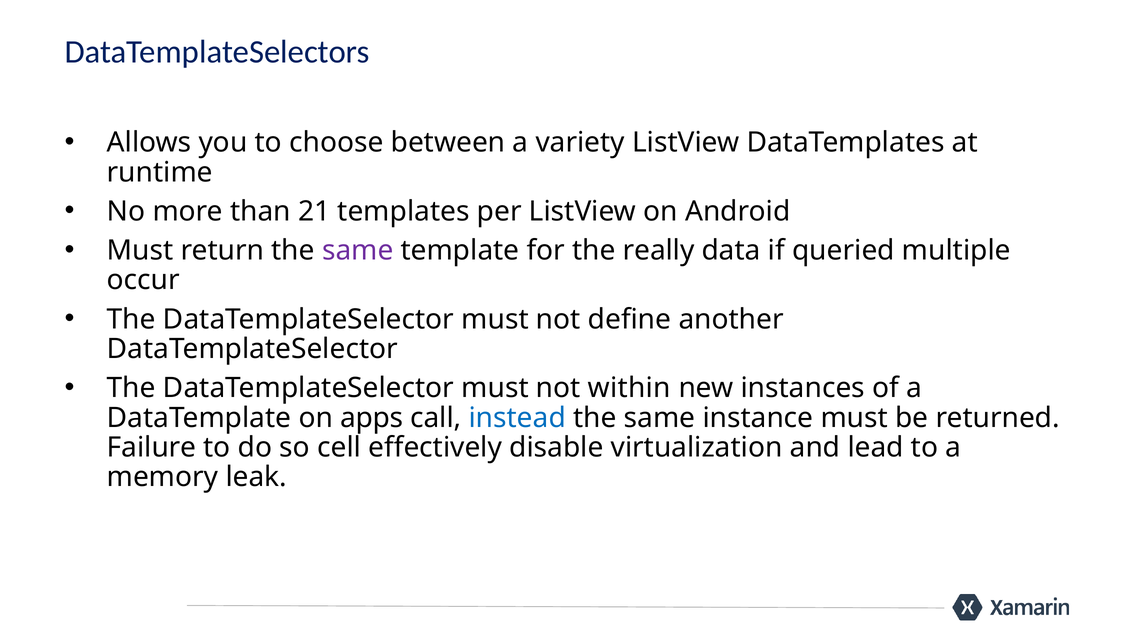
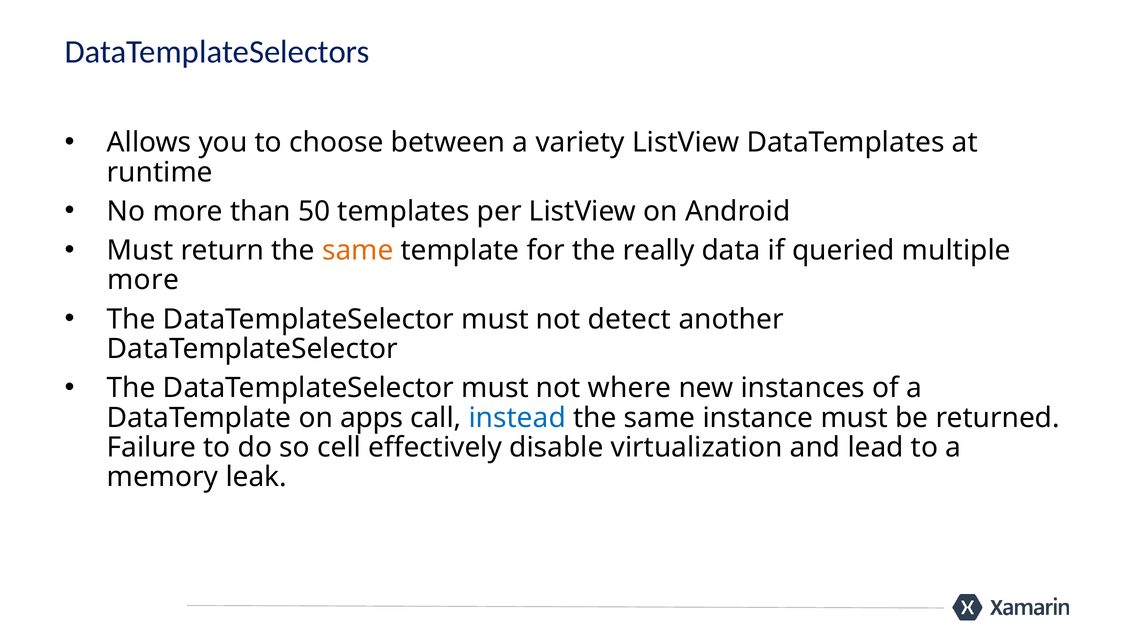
21: 21 -> 50 (314, 211)
same colour: purple -> orange (358, 250)
occur: occur -> more (143, 280)
define: define -> detect (629, 319)
within: within -> where (629, 388)
